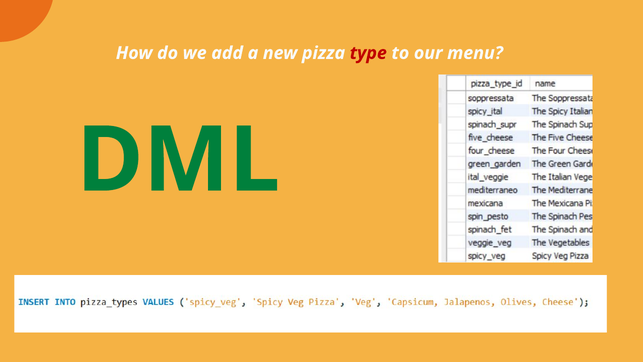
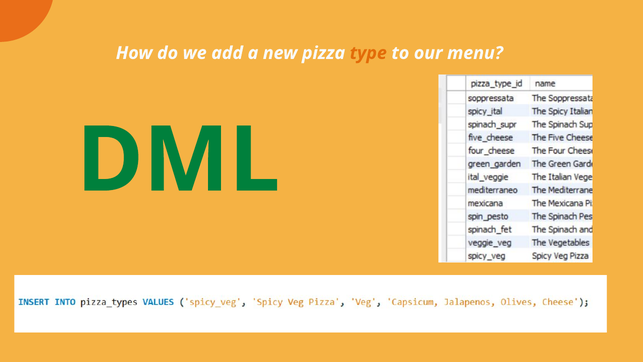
type colour: red -> orange (368, 53)
